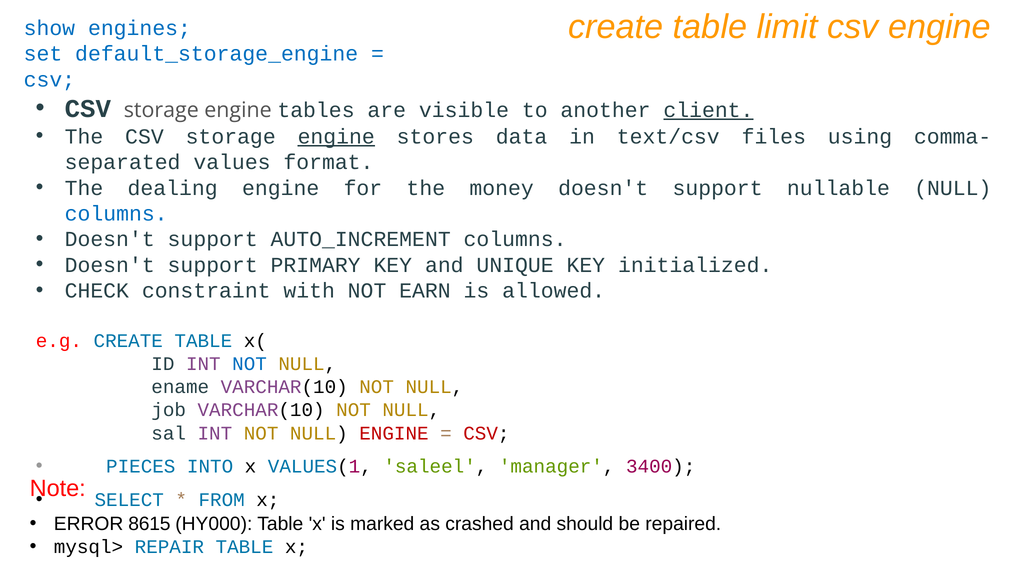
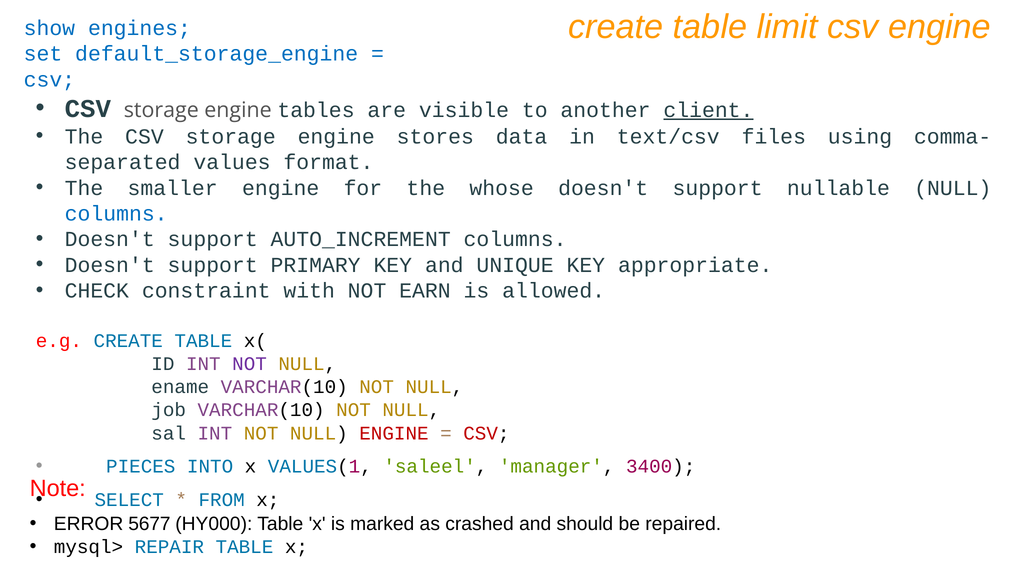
engine underline: present -> none (336, 137)
dealing: dealing -> smaller (173, 188)
money: money -> whose (502, 188)
initialized: initialized -> appropriate (695, 265)
NOT colour: blue -> purple (250, 364)
8615: 8615 -> 5677 (149, 524)
